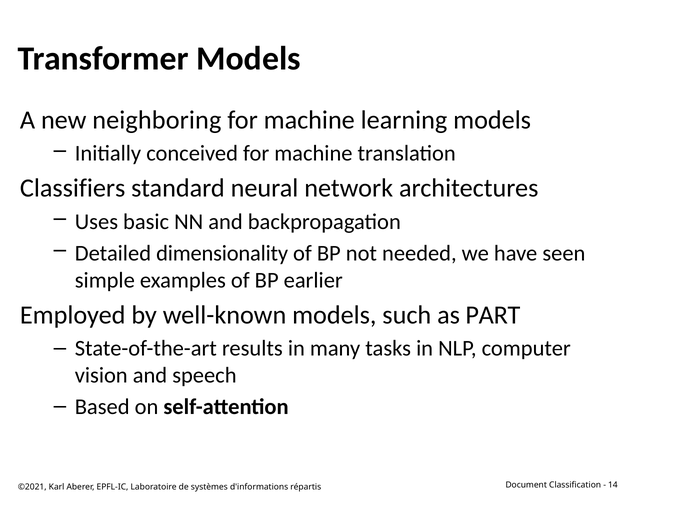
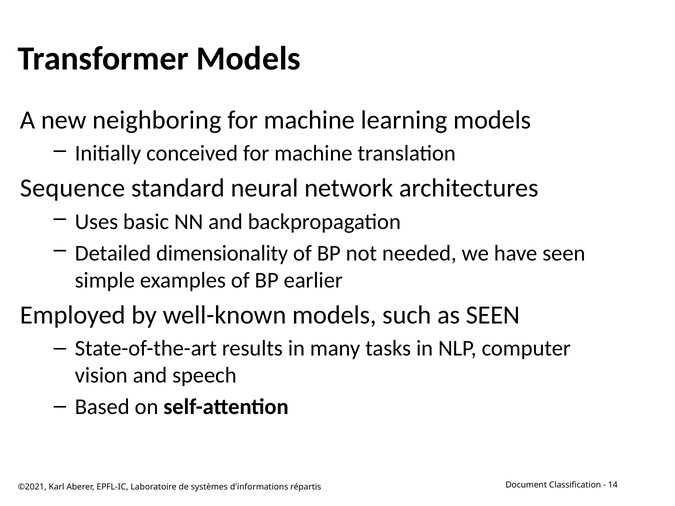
Classifiers: Classifiers -> Sequence (73, 188)
as PART: PART -> SEEN (493, 315)
